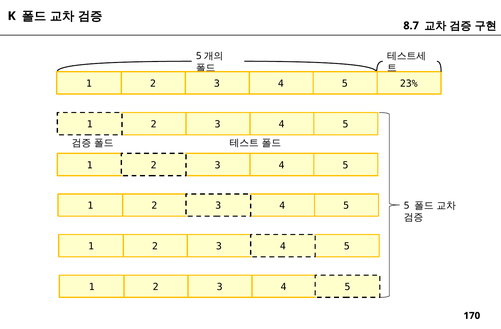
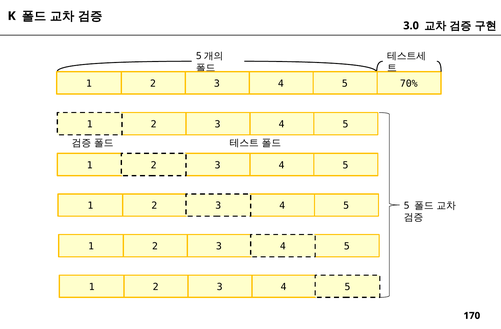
8.7: 8.7 -> 3.0 (411, 26)
23%: 23% -> 70% (409, 84)
